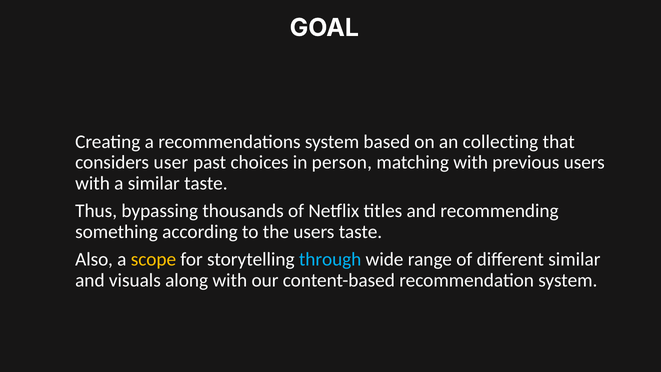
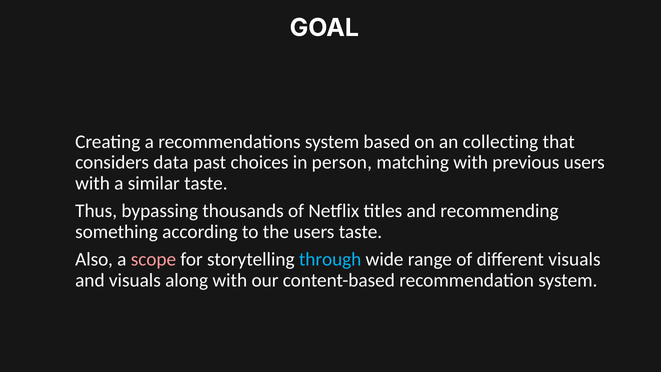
user: user -> data (171, 162)
scope colour: yellow -> pink (153, 259)
different similar: similar -> visuals (574, 259)
